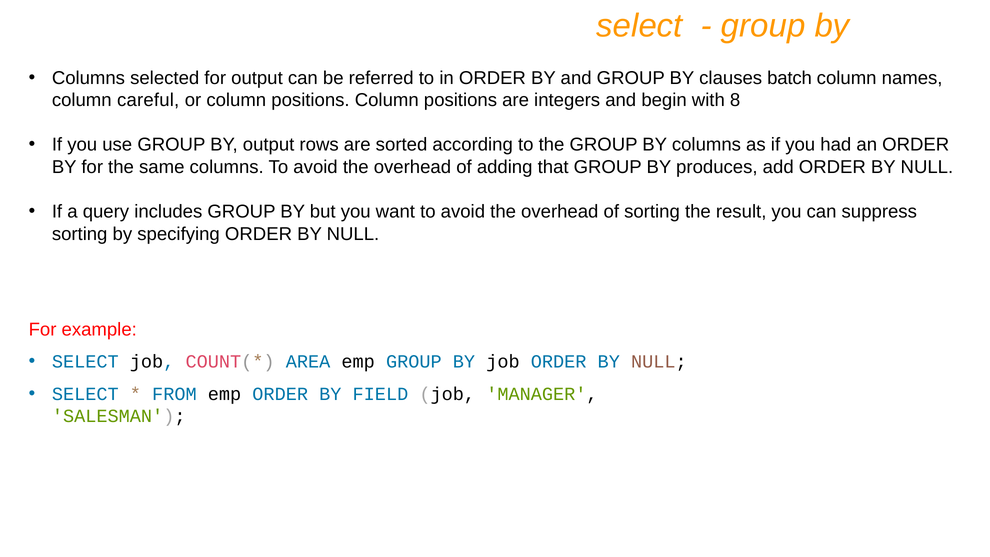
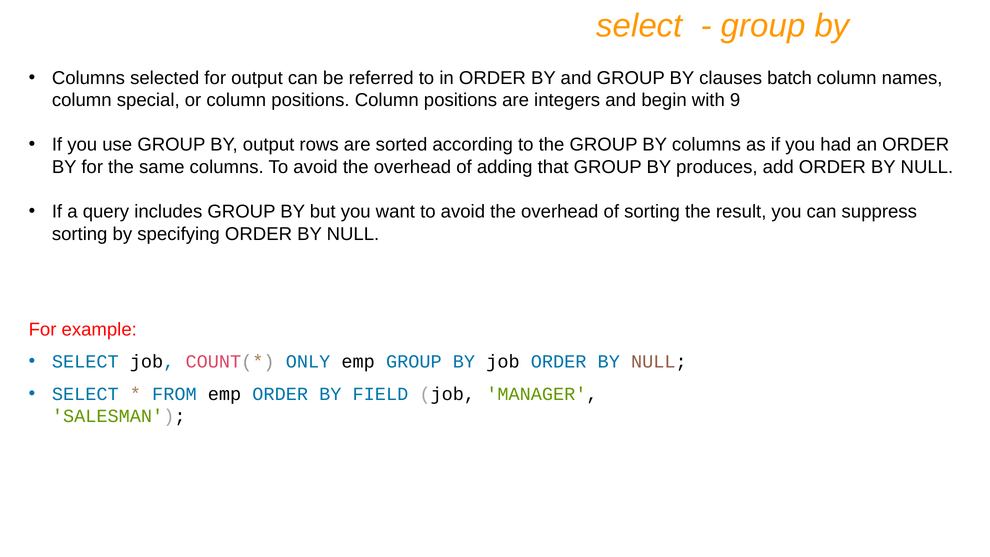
careful: careful -> special (148, 100)
8: 8 -> 9 (735, 100)
AREA: AREA -> ONLY (308, 362)
